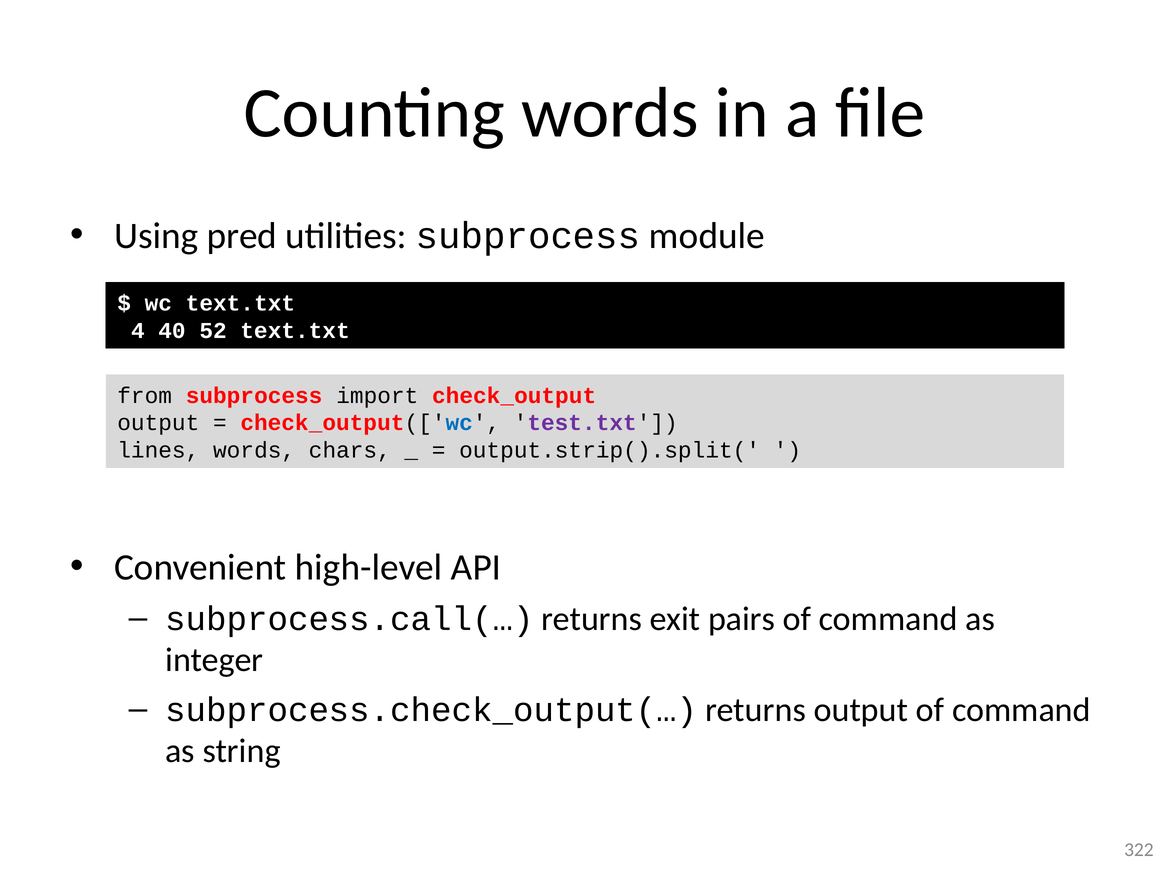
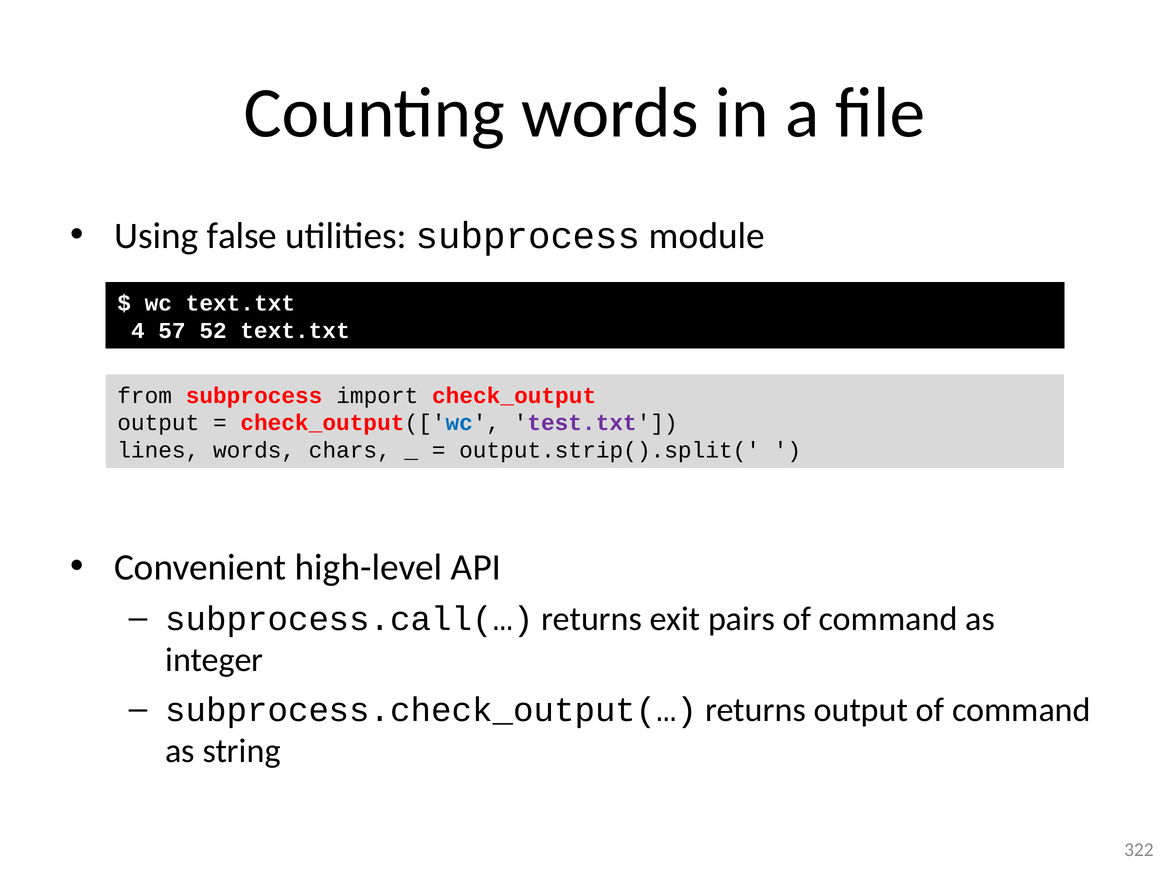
pred: pred -> false (242, 236)
40: 40 -> 57 (172, 330)
